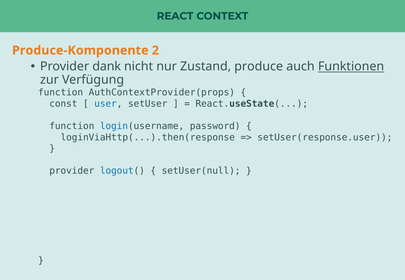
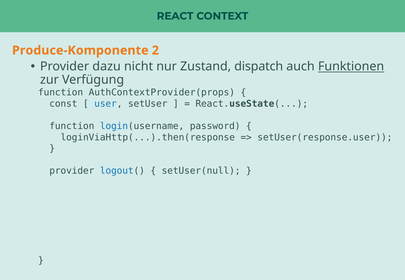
dank: dank -> dazu (107, 67)
produce: produce -> dispatch (259, 67)
